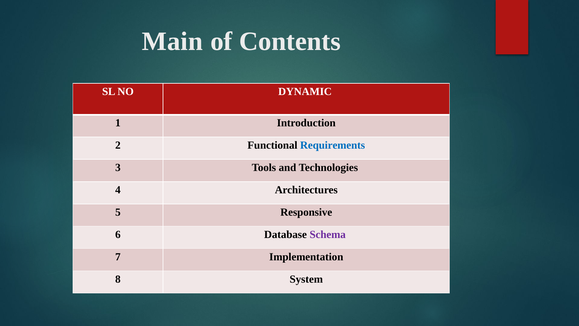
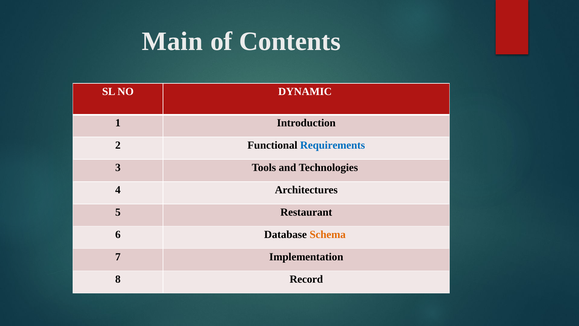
Responsive: Responsive -> Restaurant (306, 212)
Schema colour: purple -> orange (328, 234)
System: System -> Record (306, 279)
